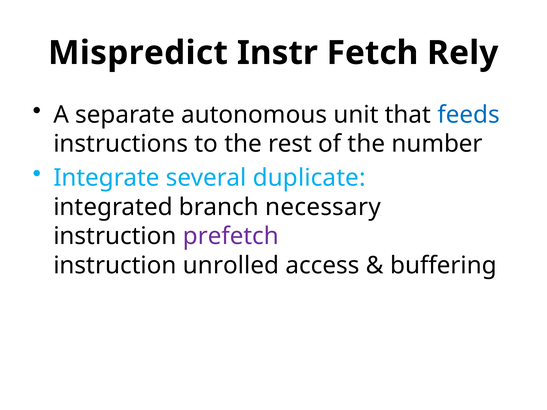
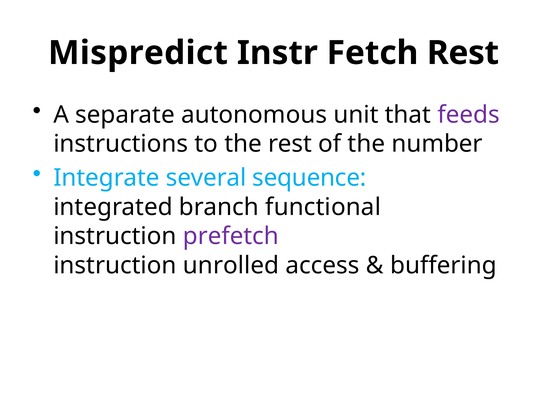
Fetch Rely: Rely -> Rest (463, 53)
feeds colour: blue -> purple (469, 115)
duplicate: duplicate -> sequence (309, 178)
necessary: necessary -> functional (323, 207)
